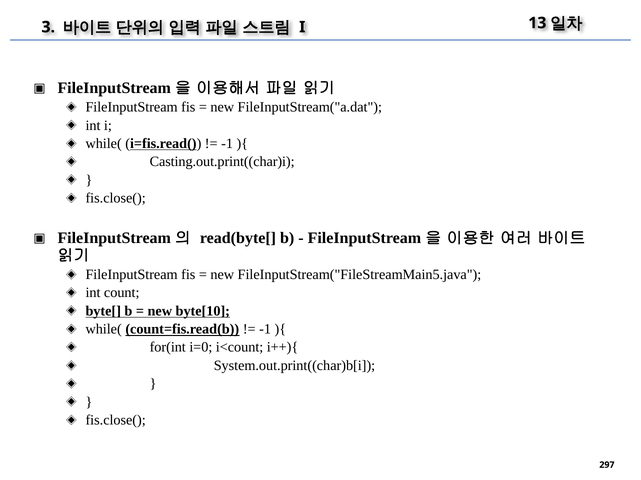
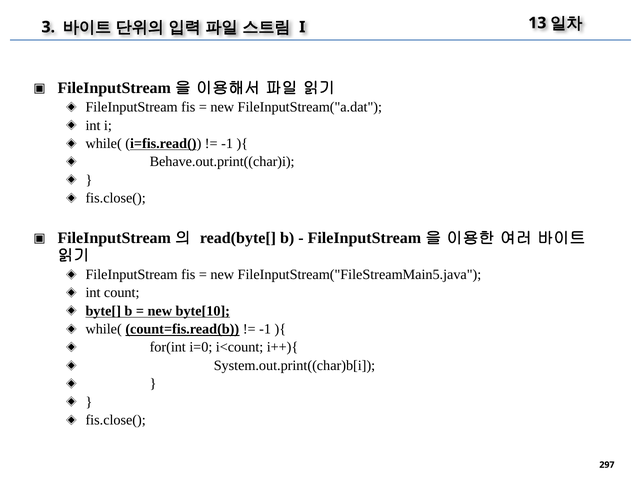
Casting.out.print((char)i: Casting.out.print((char)i -> Behave.out.print((char)i (222, 162)
